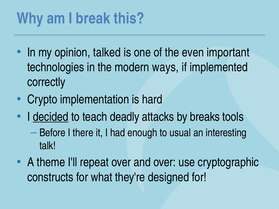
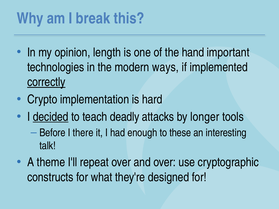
talked: talked -> length (107, 52)
even: even -> hand (193, 52)
correctly underline: none -> present (46, 82)
breaks: breaks -> longer (205, 117)
usual: usual -> these (180, 133)
